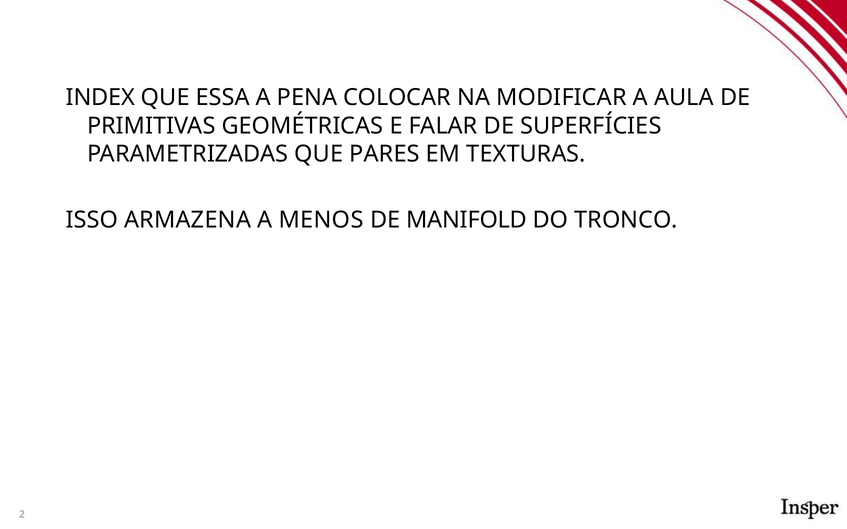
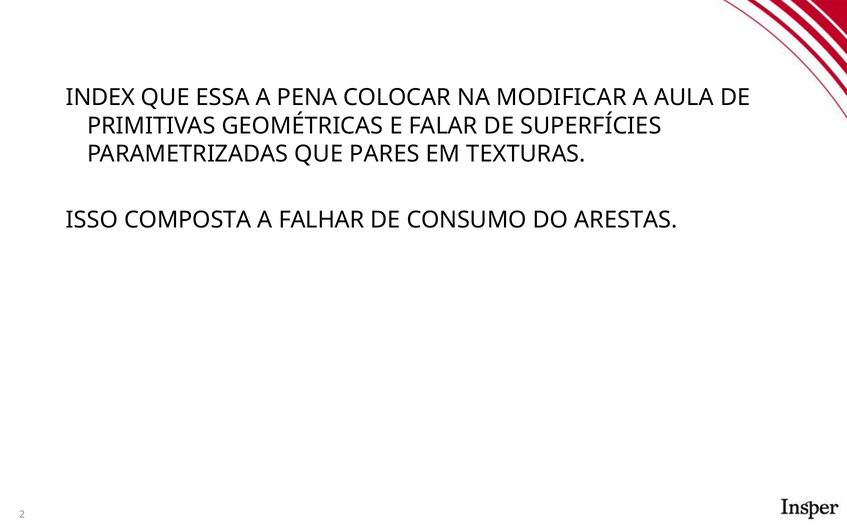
ARMAZENA: ARMAZENA -> COMPOSTA (188, 220)
MENOS: MENOS -> FALHAR (321, 220)
MANIFOLD: MANIFOLD -> CONSUMO (467, 220)
TRONCO: TRONCO -> ARESTAS (626, 220)
